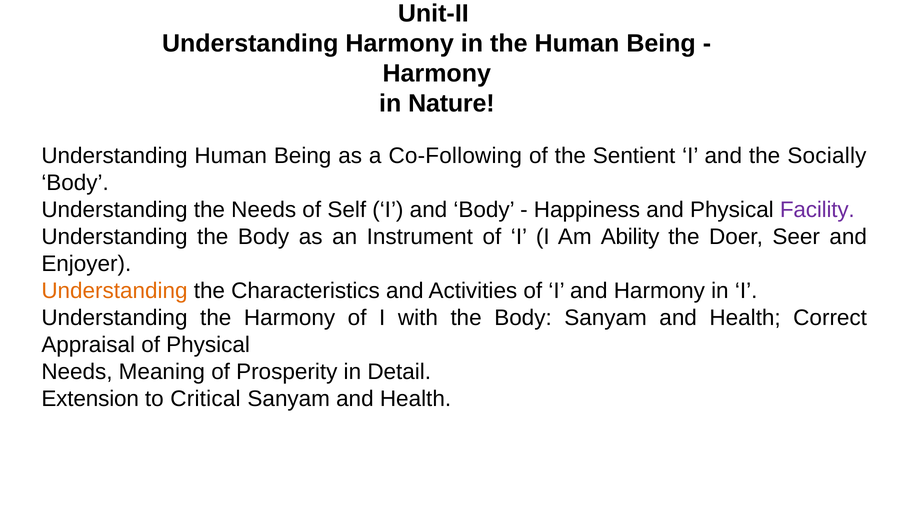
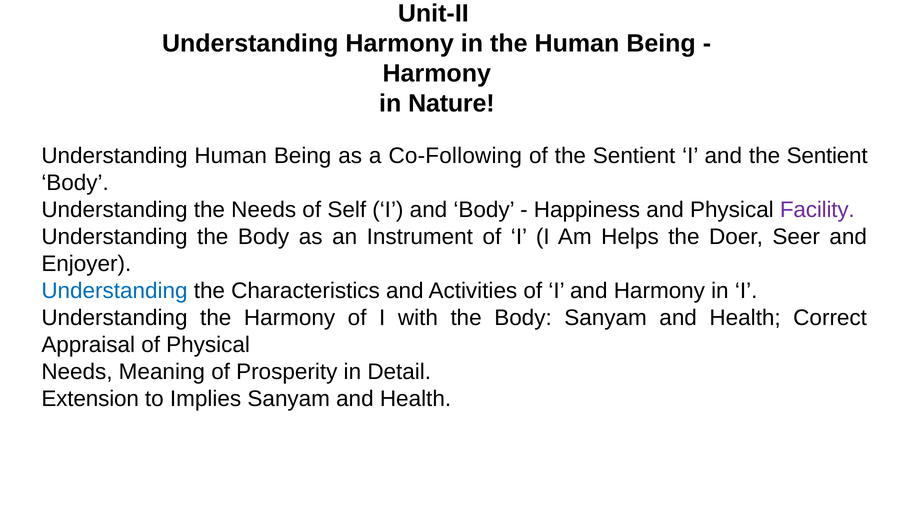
and the Socially: Socially -> Sentient (827, 156)
Ability: Ability -> Helps (630, 237)
Understanding colour: orange -> blue (114, 291)
Critical: Critical -> Implies (206, 399)
